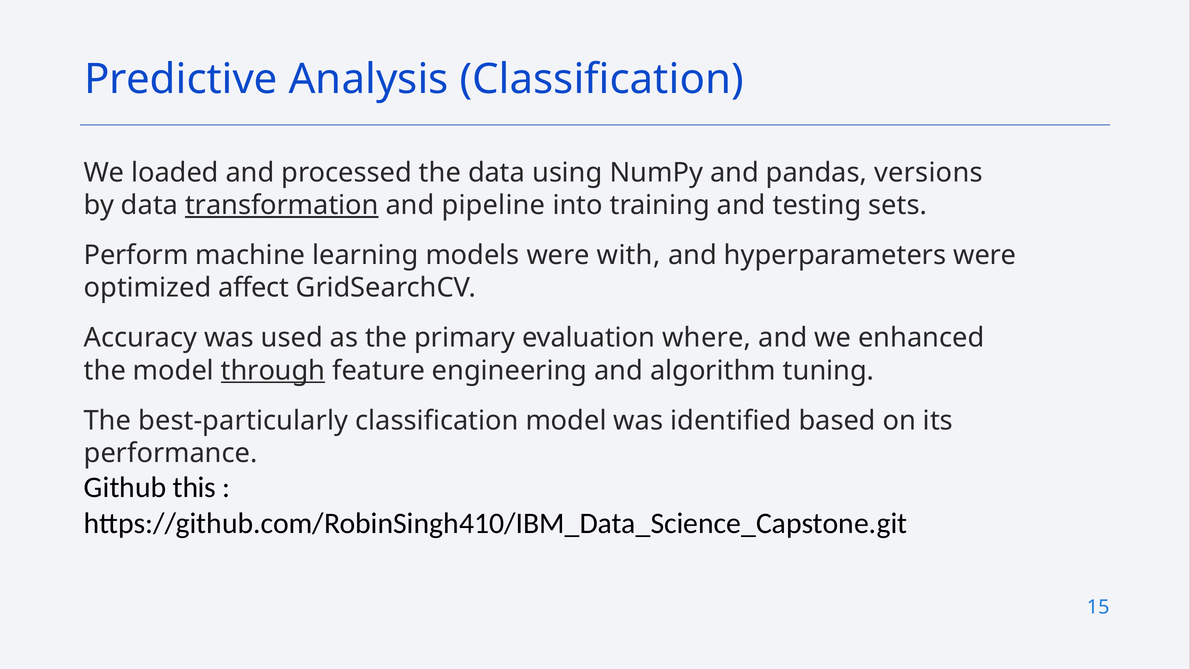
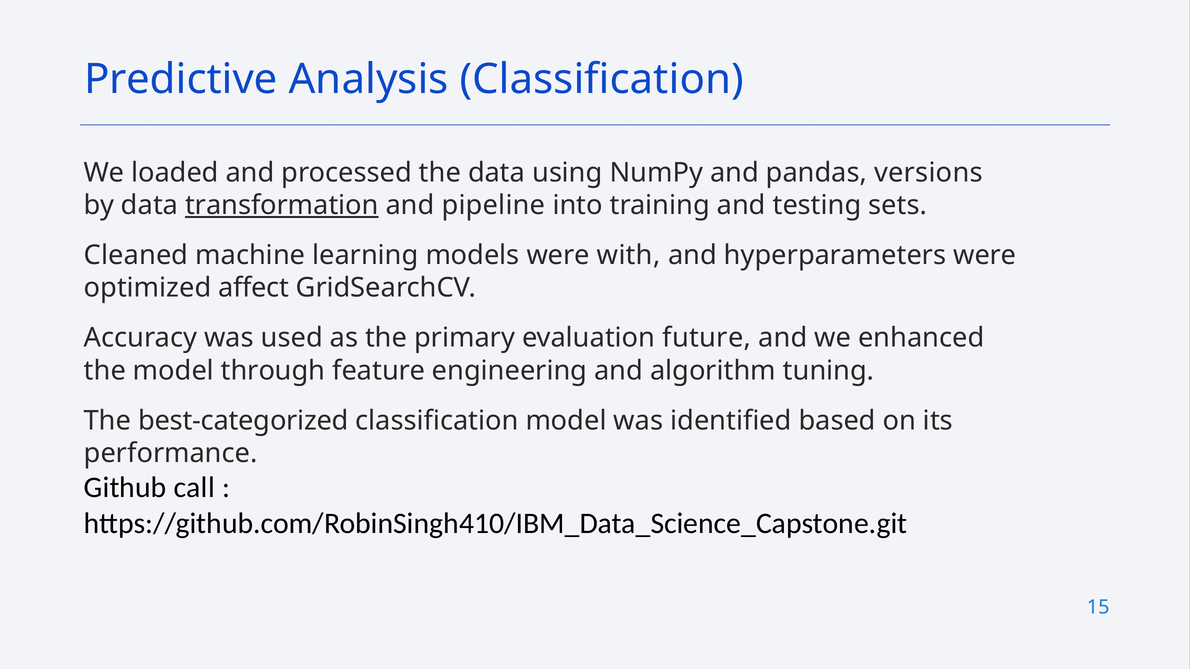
Perform: Perform -> Cleaned (136, 255)
where: where -> future (707, 338)
through underline: present -> none (273, 371)
best-particularly: best-particularly -> best-categorized (243, 421)
this: this -> call (194, 488)
